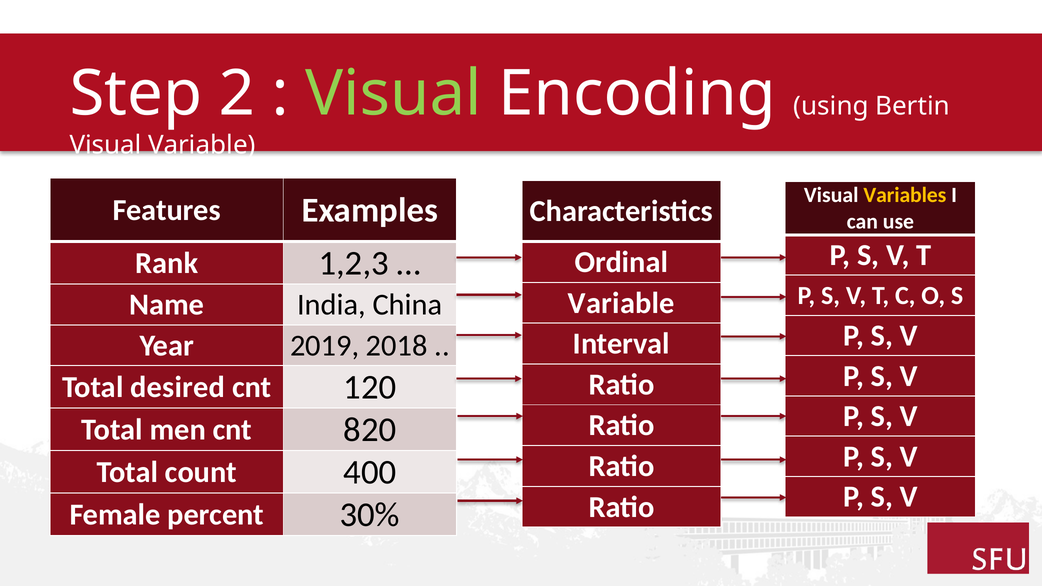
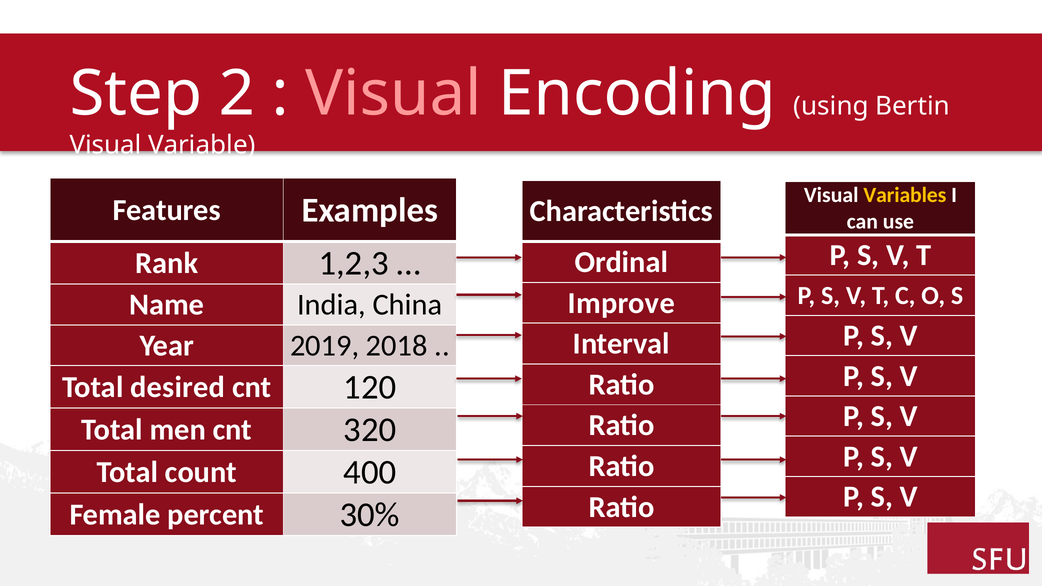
Visual colour: light green -> pink (394, 94)
Variable: Variable -> Improve (621, 303)
820: 820 -> 320 (370, 430)
